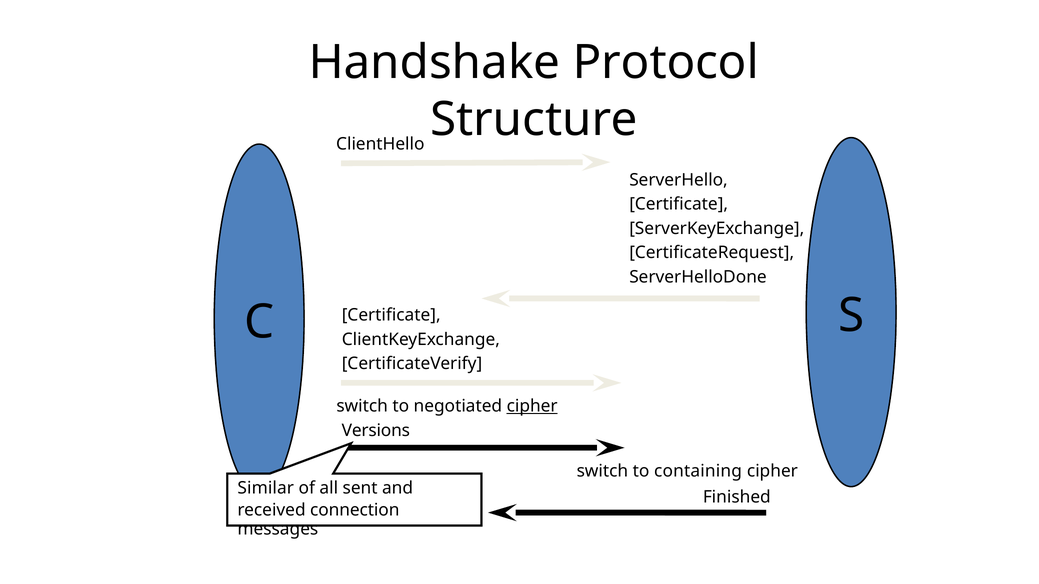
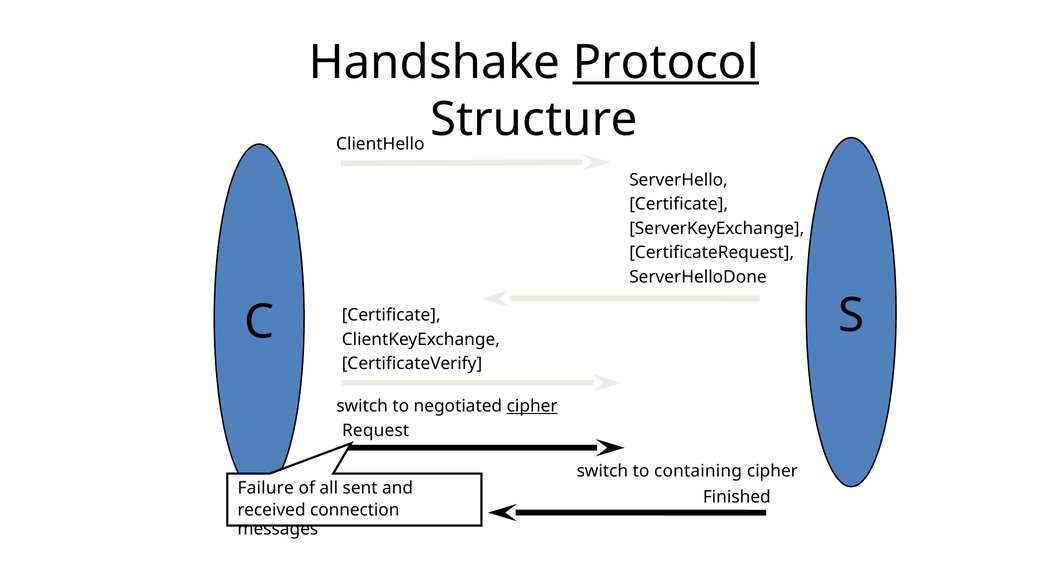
Protocol underline: none -> present (666, 62)
Versions: Versions -> Request (376, 431)
Similar: Similar -> Failure (266, 488)
